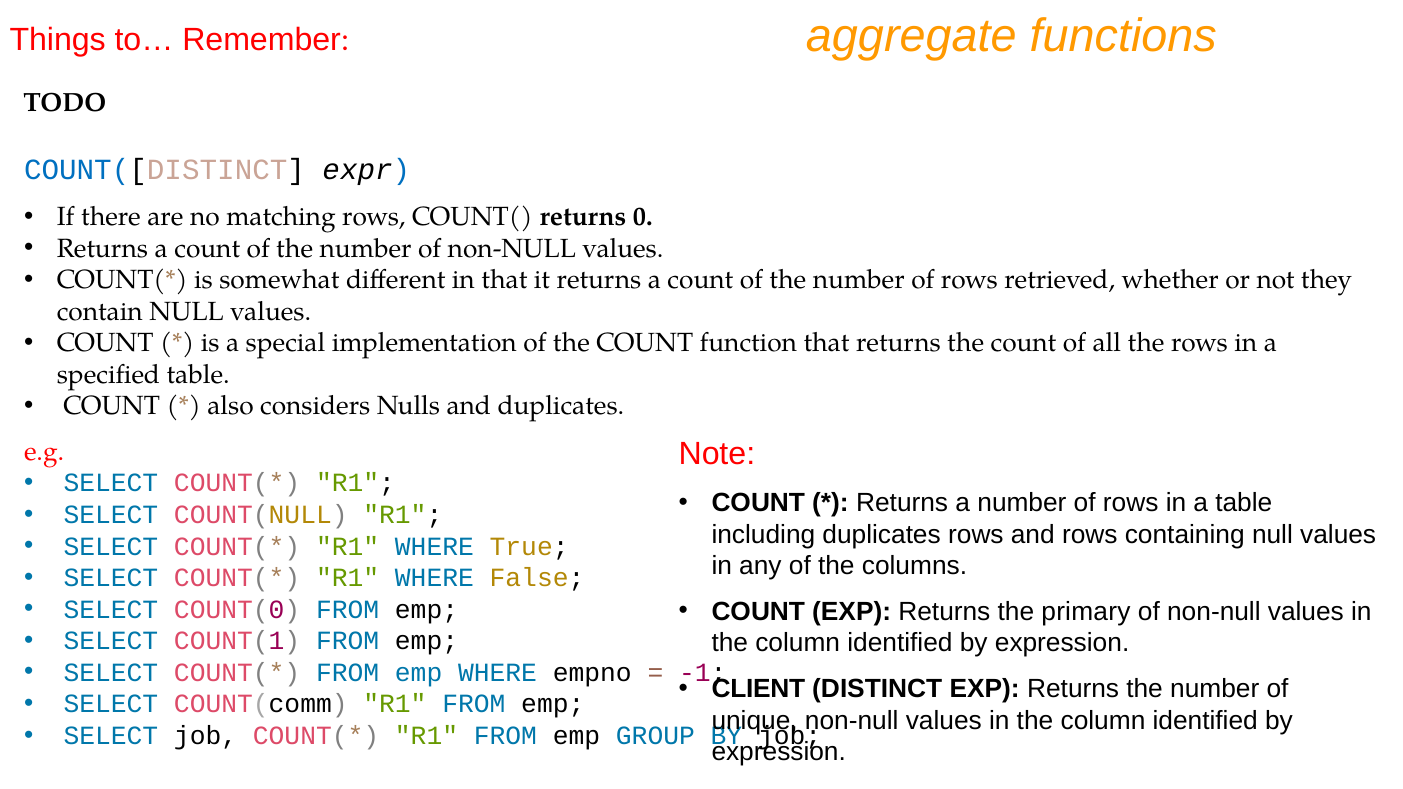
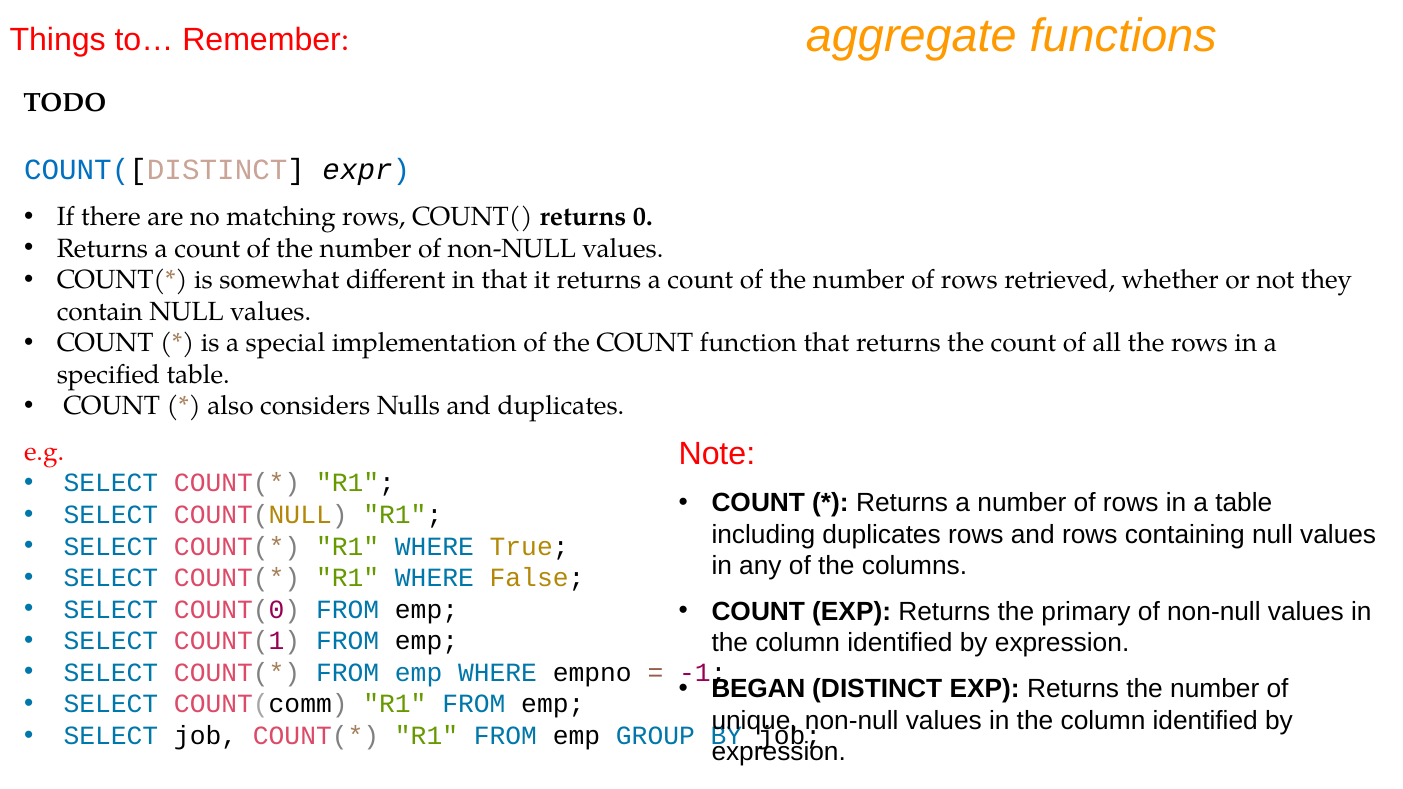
CLIENT: CLIENT -> BEGAN (758, 689)
